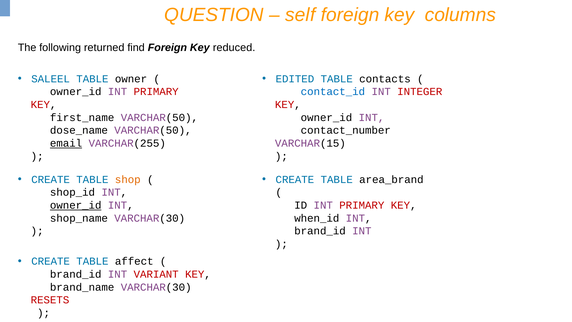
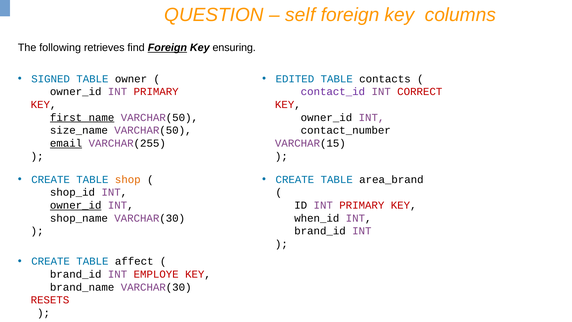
returned: returned -> retrieves (104, 48)
Foreign underline: none -> present (167, 48)
reduced: reduced -> ensuring (234, 48)
SALEEL: SALEEL -> SIGNED (51, 79)
contact_id colour: blue -> purple (333, 92)
INTEGER: INTEGER -> CORRECT (420, 92)
first_name underline: none -> present (82, 117)
dose_name: dose_name -> size_name (79, 130)
VARIANT: VARIANT -> EMPLOYE (156, 274)
